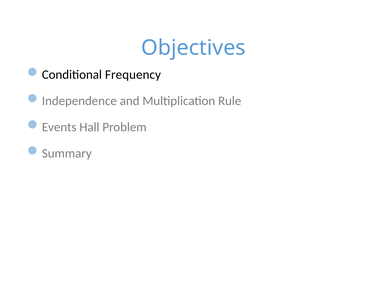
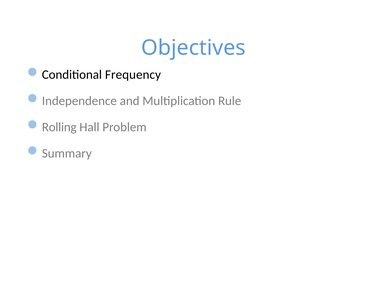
Events: Events -> Rolling (59, 127)
